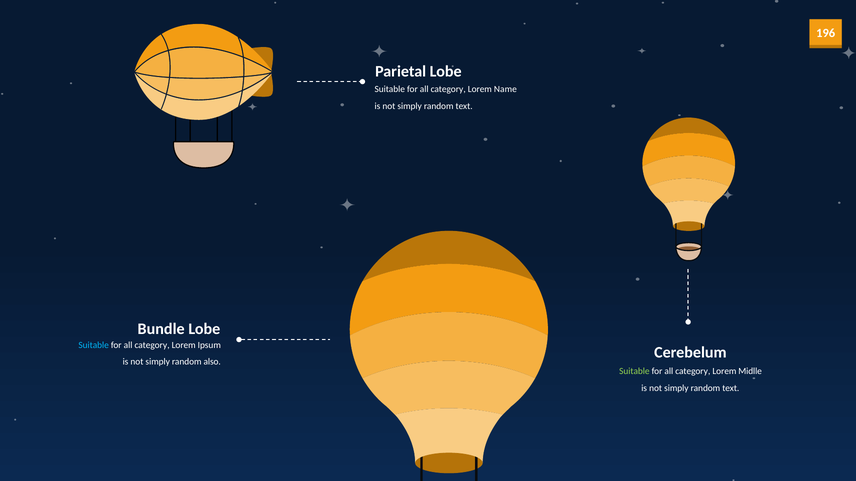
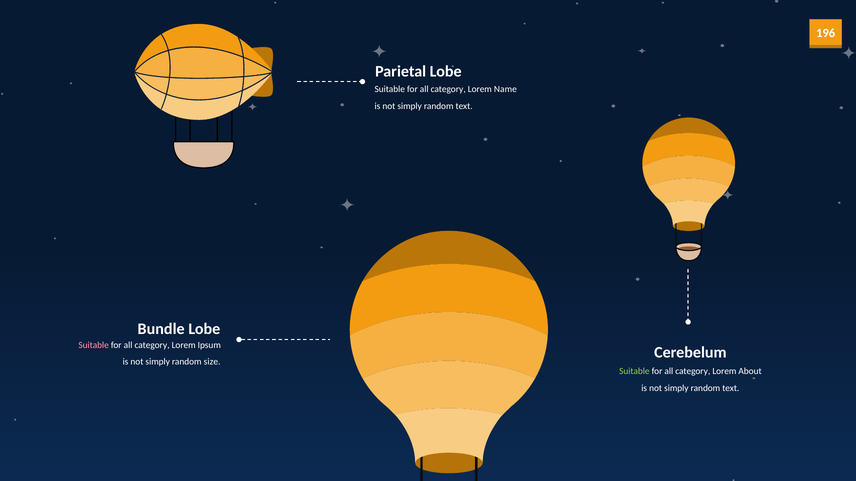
Suitable colour: light blue -> pink (94, 345)
also: also -> size (212, 362)
Midlle: Midlle -> About (750, 372)
